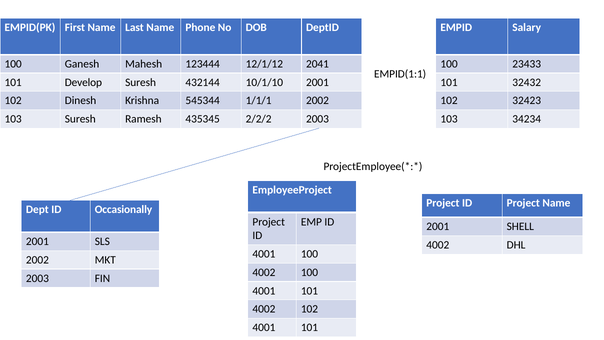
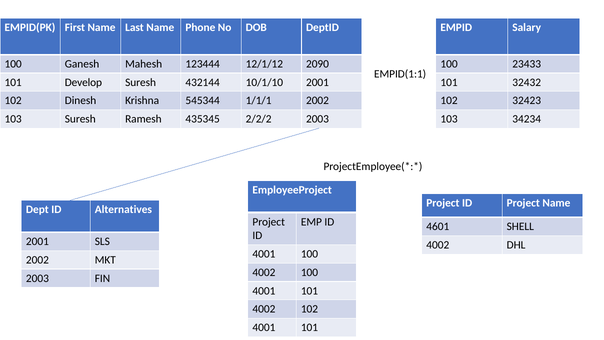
2041: 2041 -> 2090 (317, 64)
Occasionally: Occasionally -> Alternatives (123, 210)
2001: 2001 -> 4601 (438, 227)
